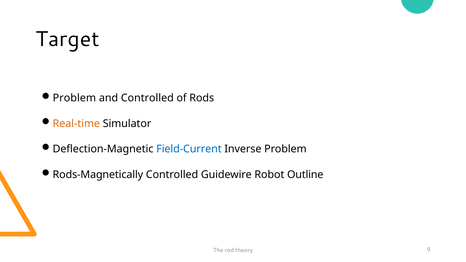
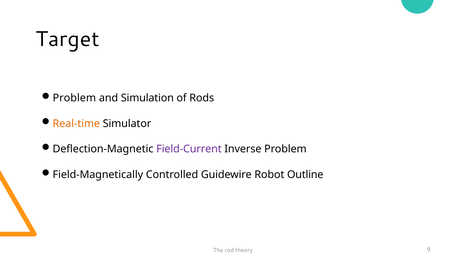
and Controlled: Controlled -> Simulation (147, 98)
Field-Current colour: blue -> purple (189, 149)
Rods-Magnetically: Rods-Magnetically -> Field-Magnetically (98, 175)
